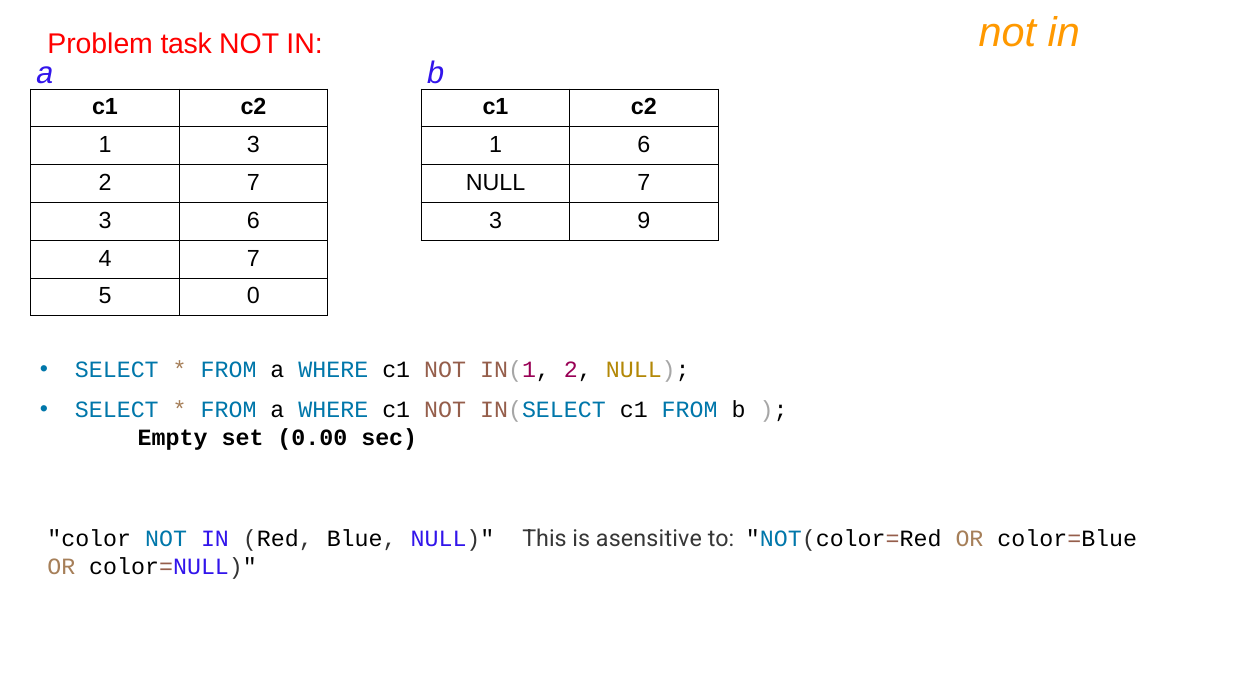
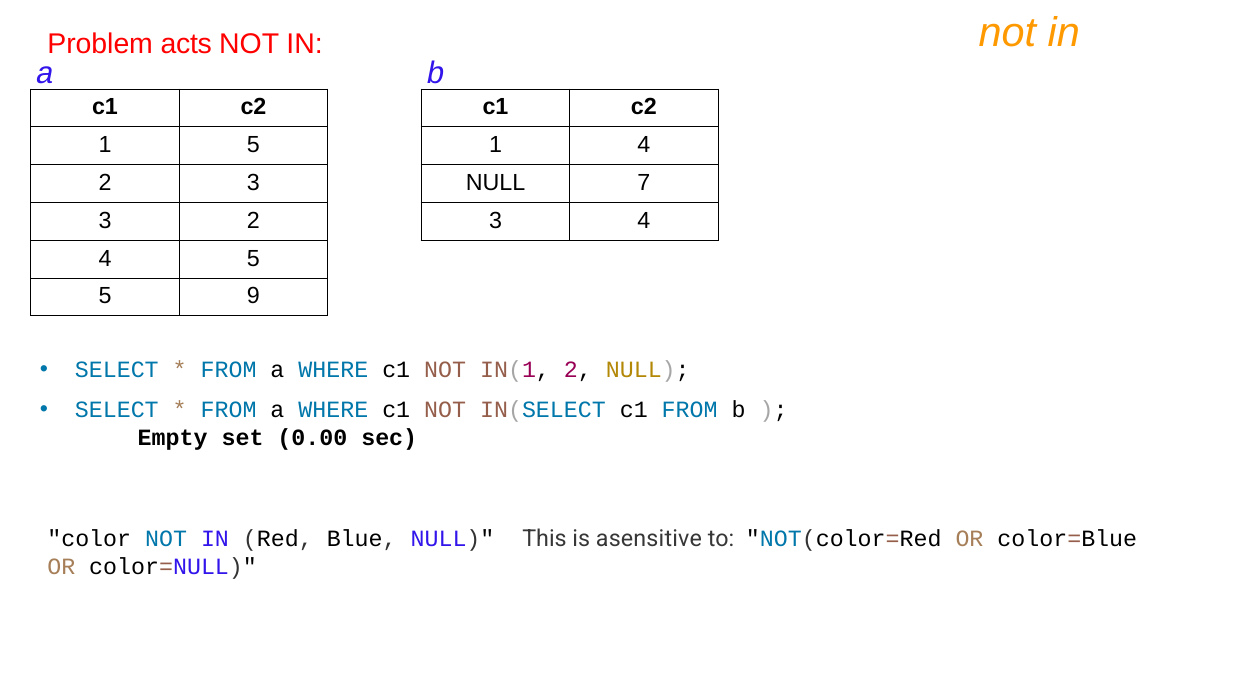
task: task -> acts (186, 44)
1 3: 3 -> 5 (253, 145)
1 6: 6 -> 4 (644, 145)
2 7: 7 -> 3 (253, 183)
3 6: 6 -> 2 (253, 220)
3 9: 9 -> 4 (644, 220)
4 7: 7 -> 5 (253, 258)
0: 0 -> 9 (253, 296)
